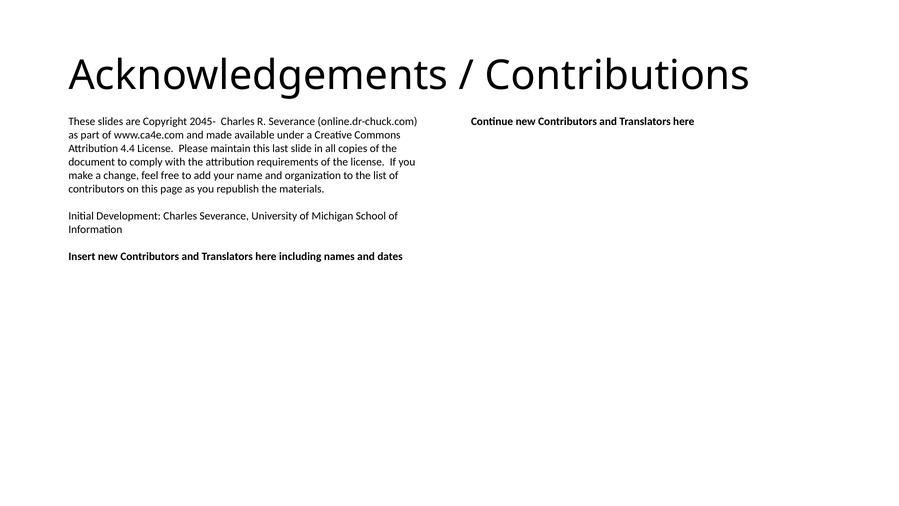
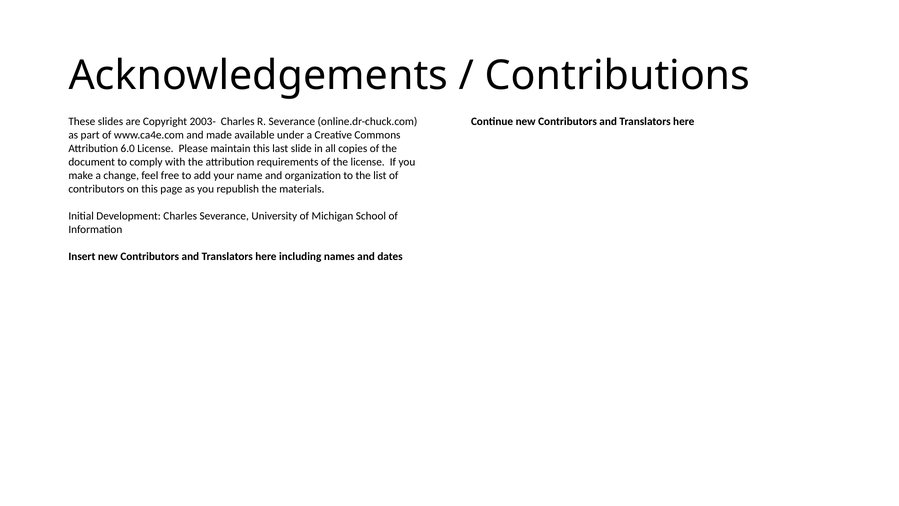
2045-: 2045- -> 2003- (203, 122)
4.4: 4.4 -> 6.0 (128, 149)
